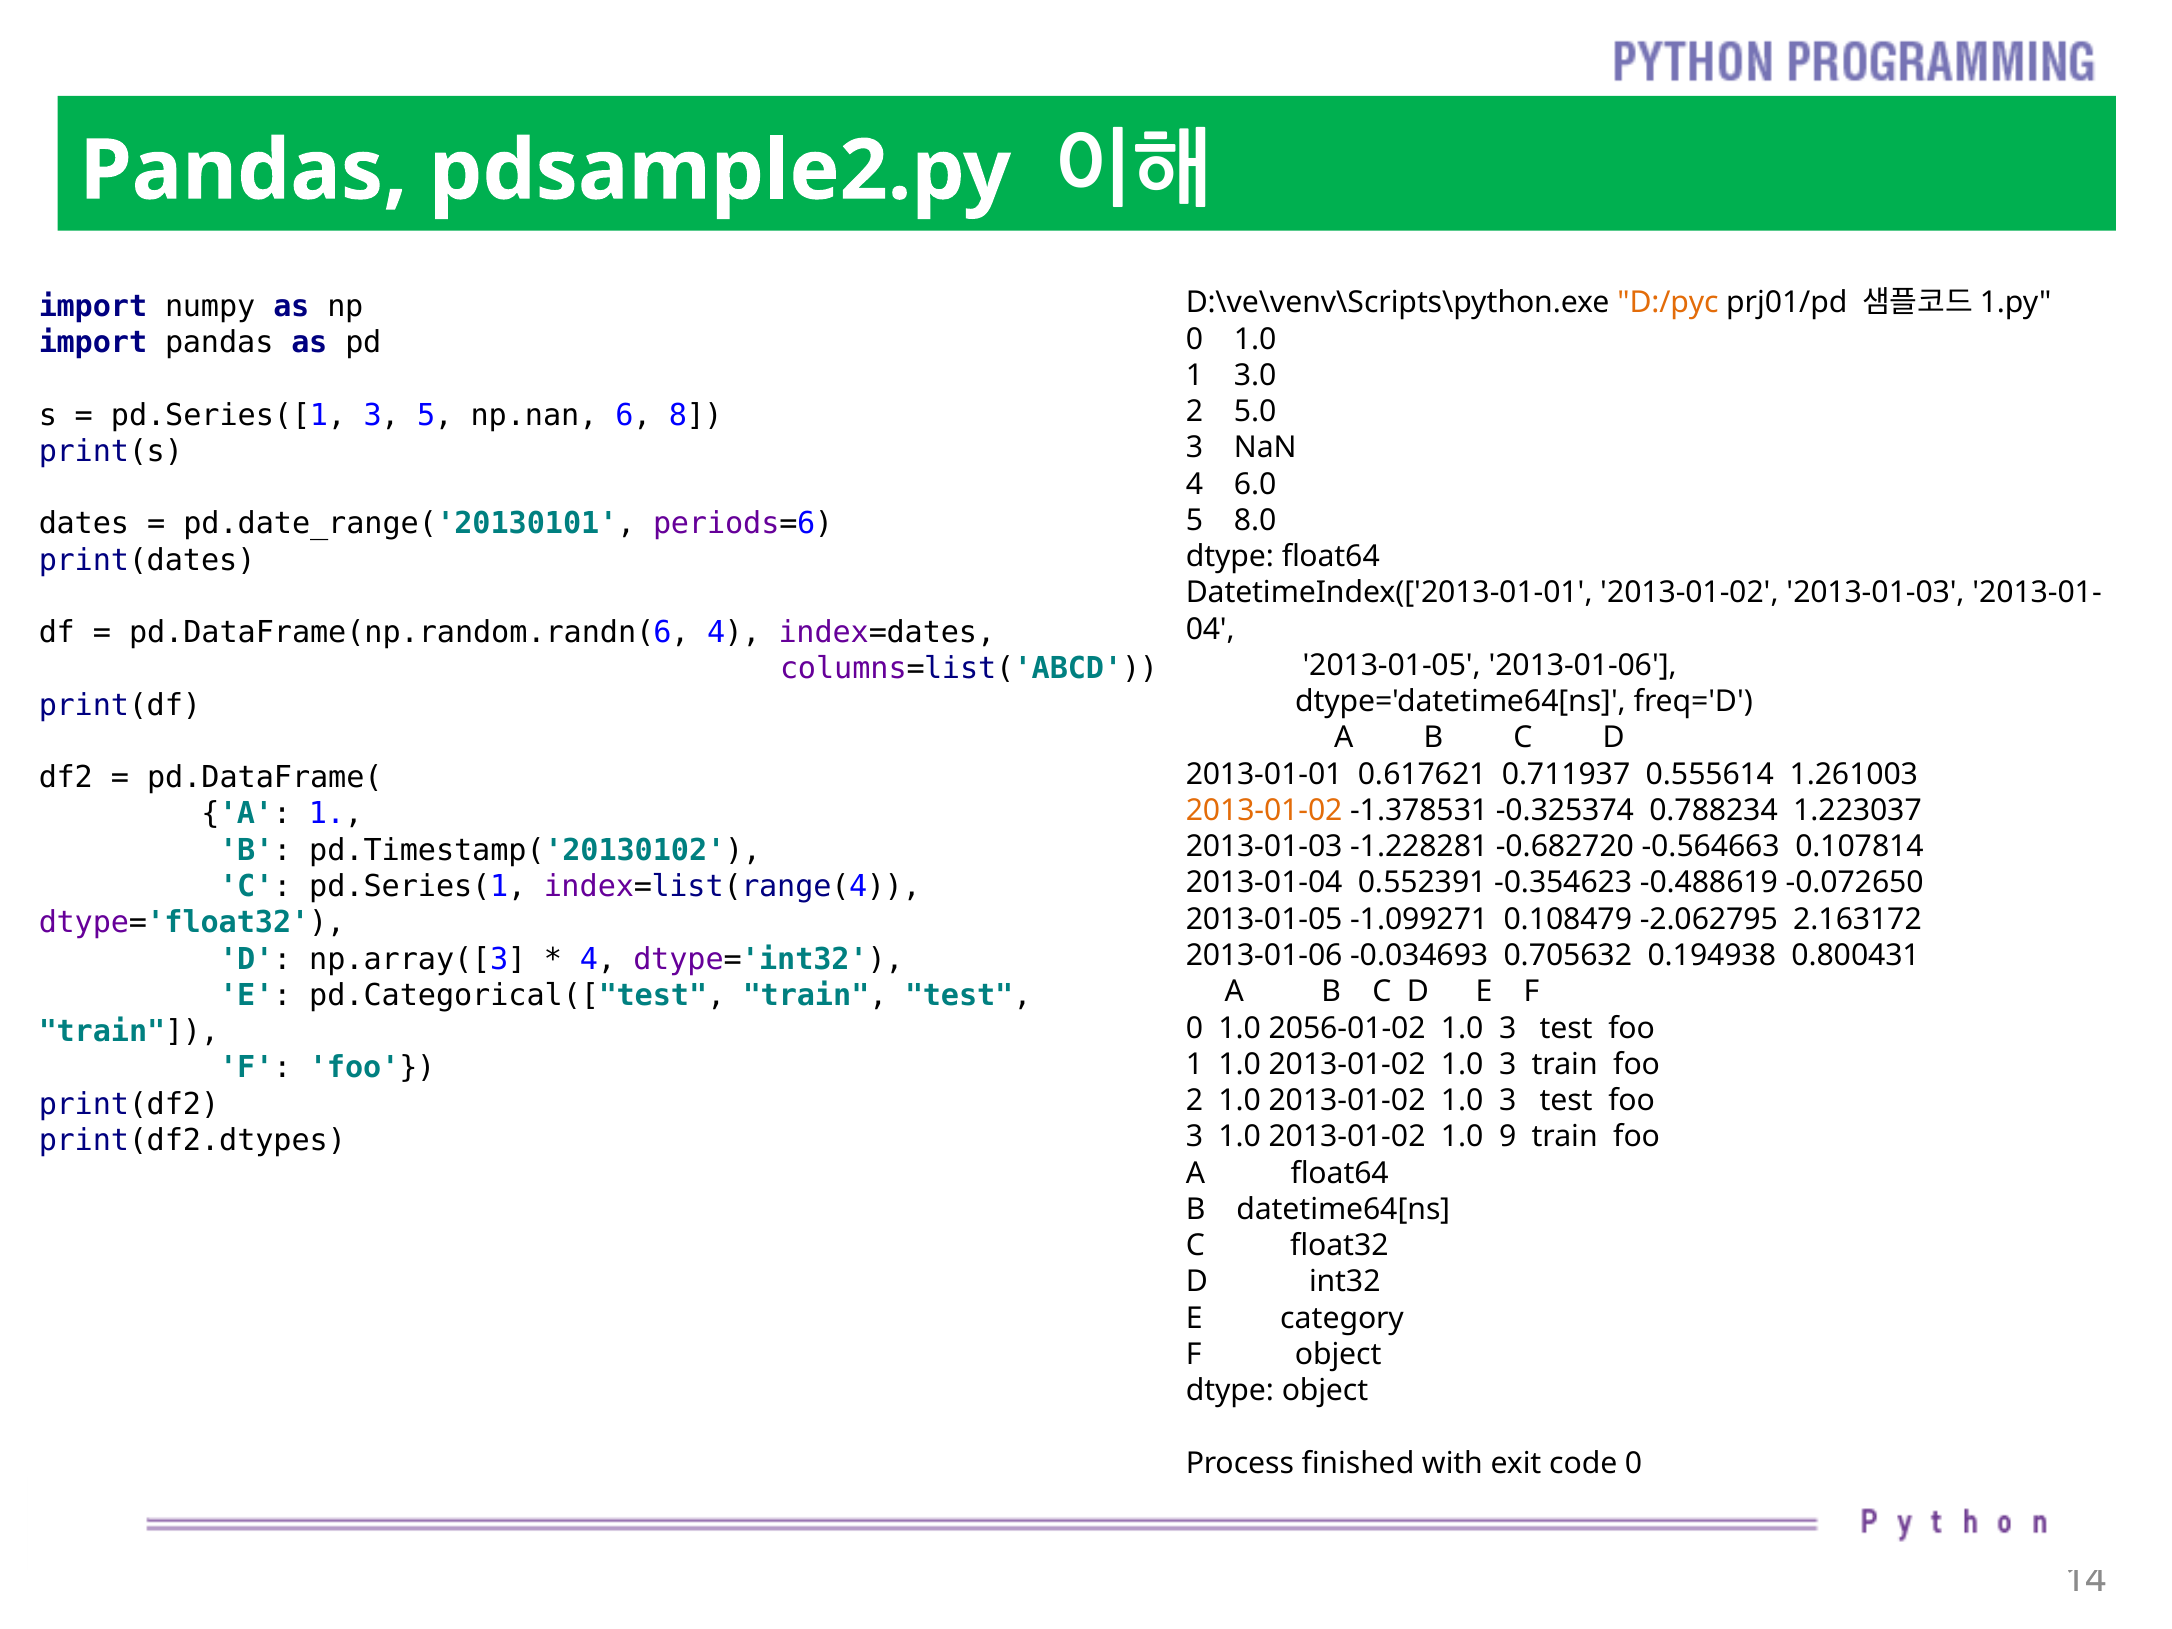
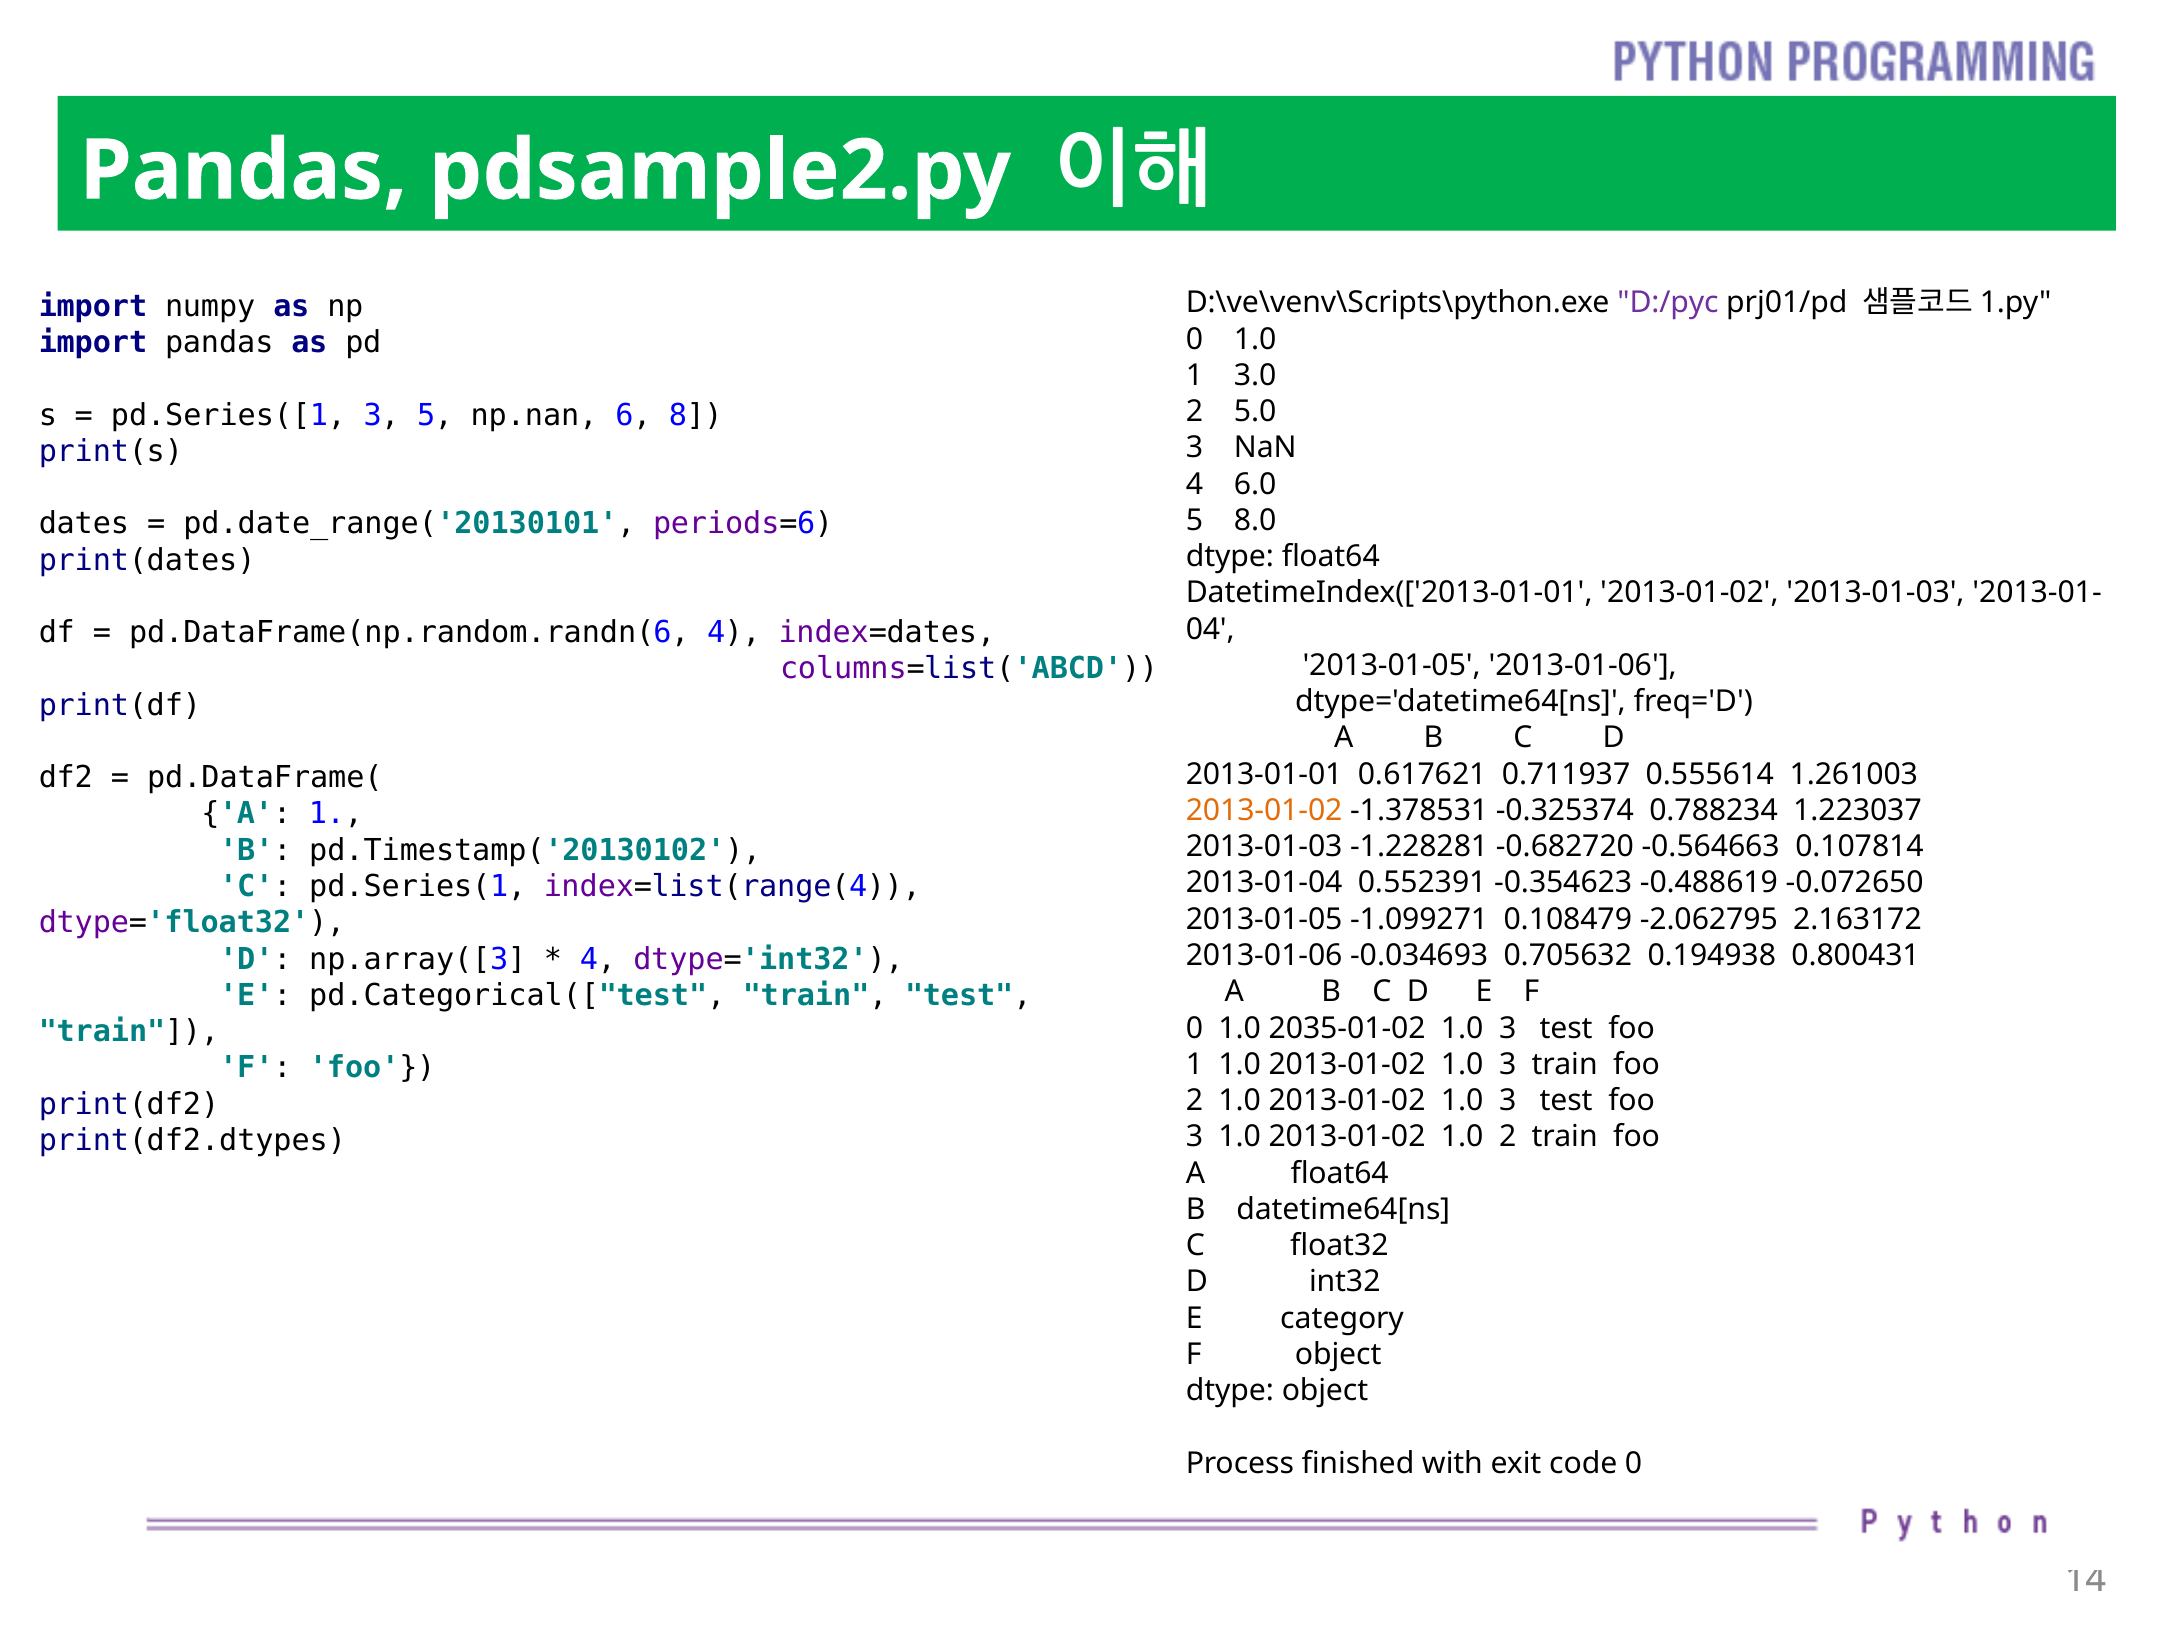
D:/pyc colour: orange -> purple (1668, 303)
2056-01-02: 2056-01-02 -> 2035-01-02 (1347, 1028)
1.0 9: 9 -> 2 (1508, 1137)
